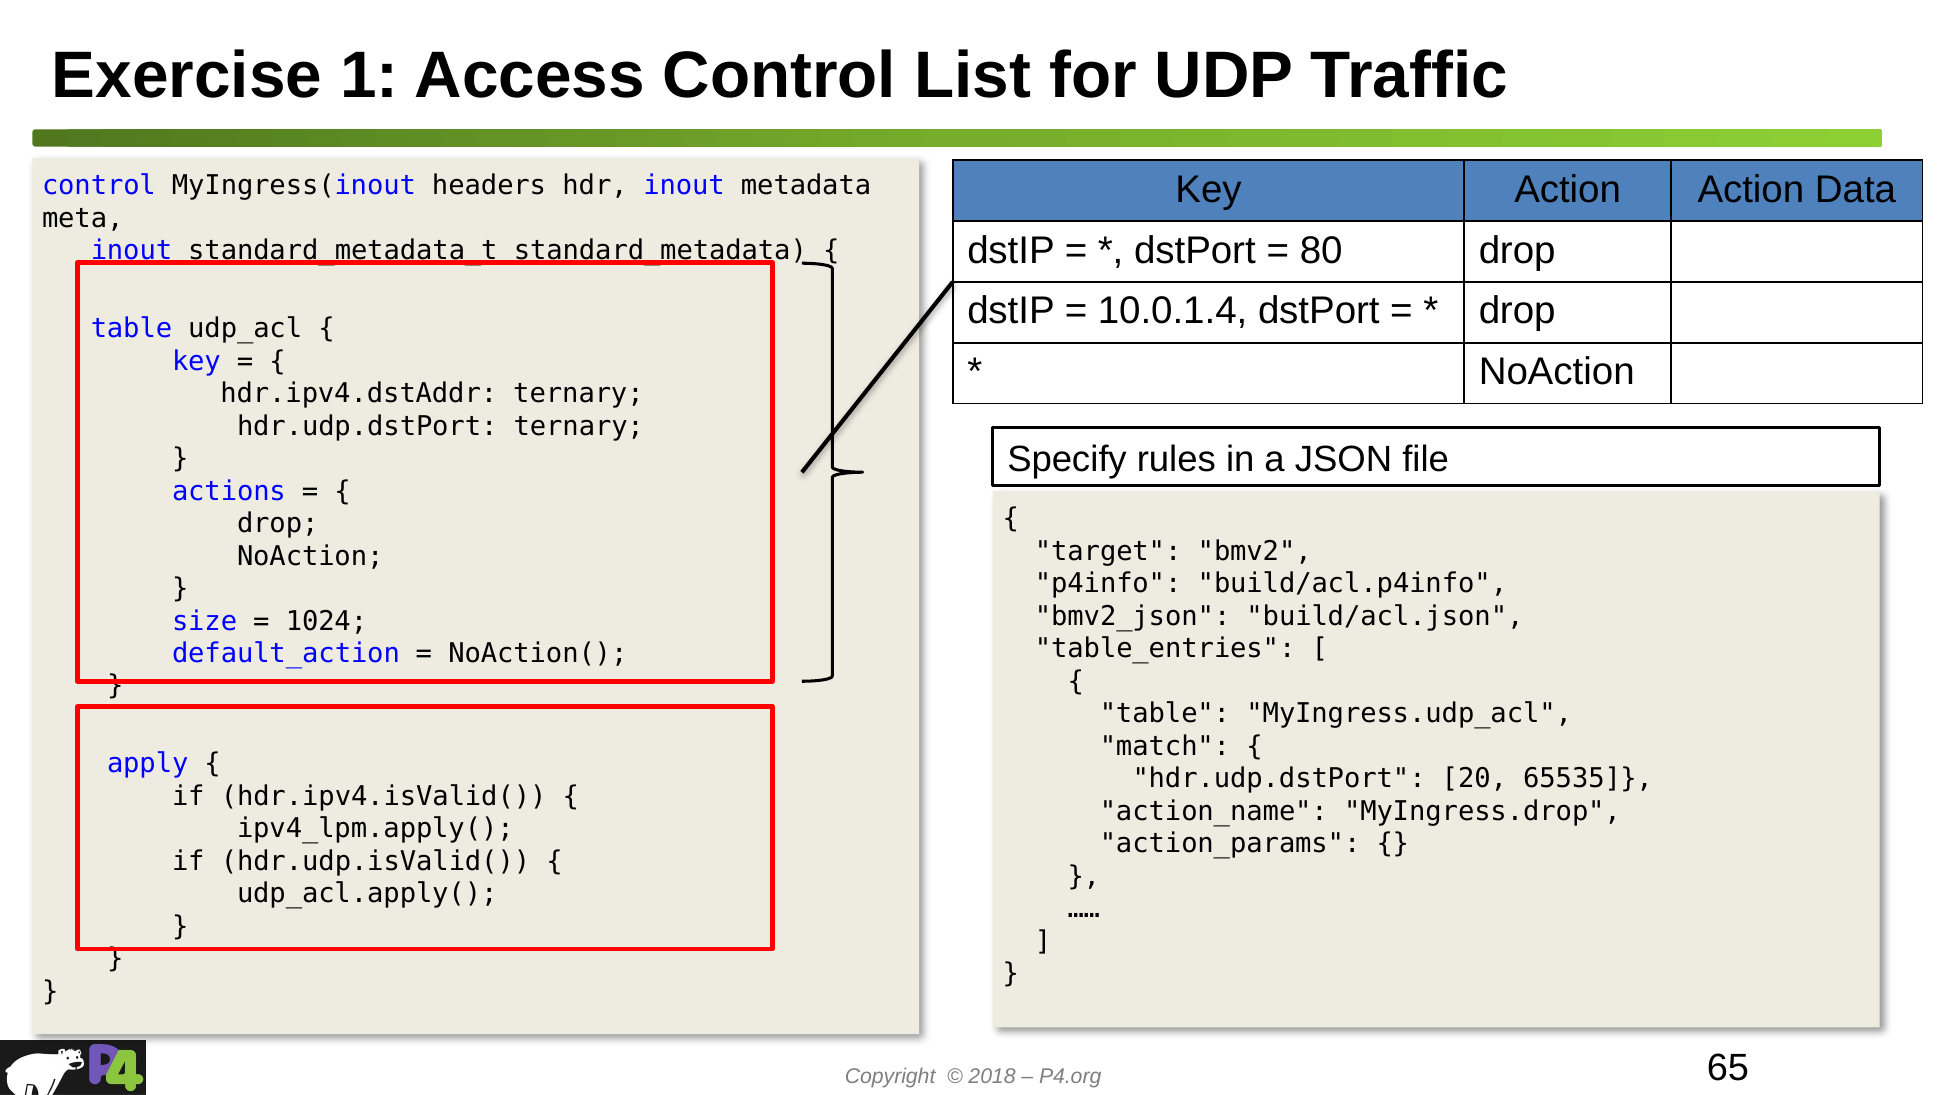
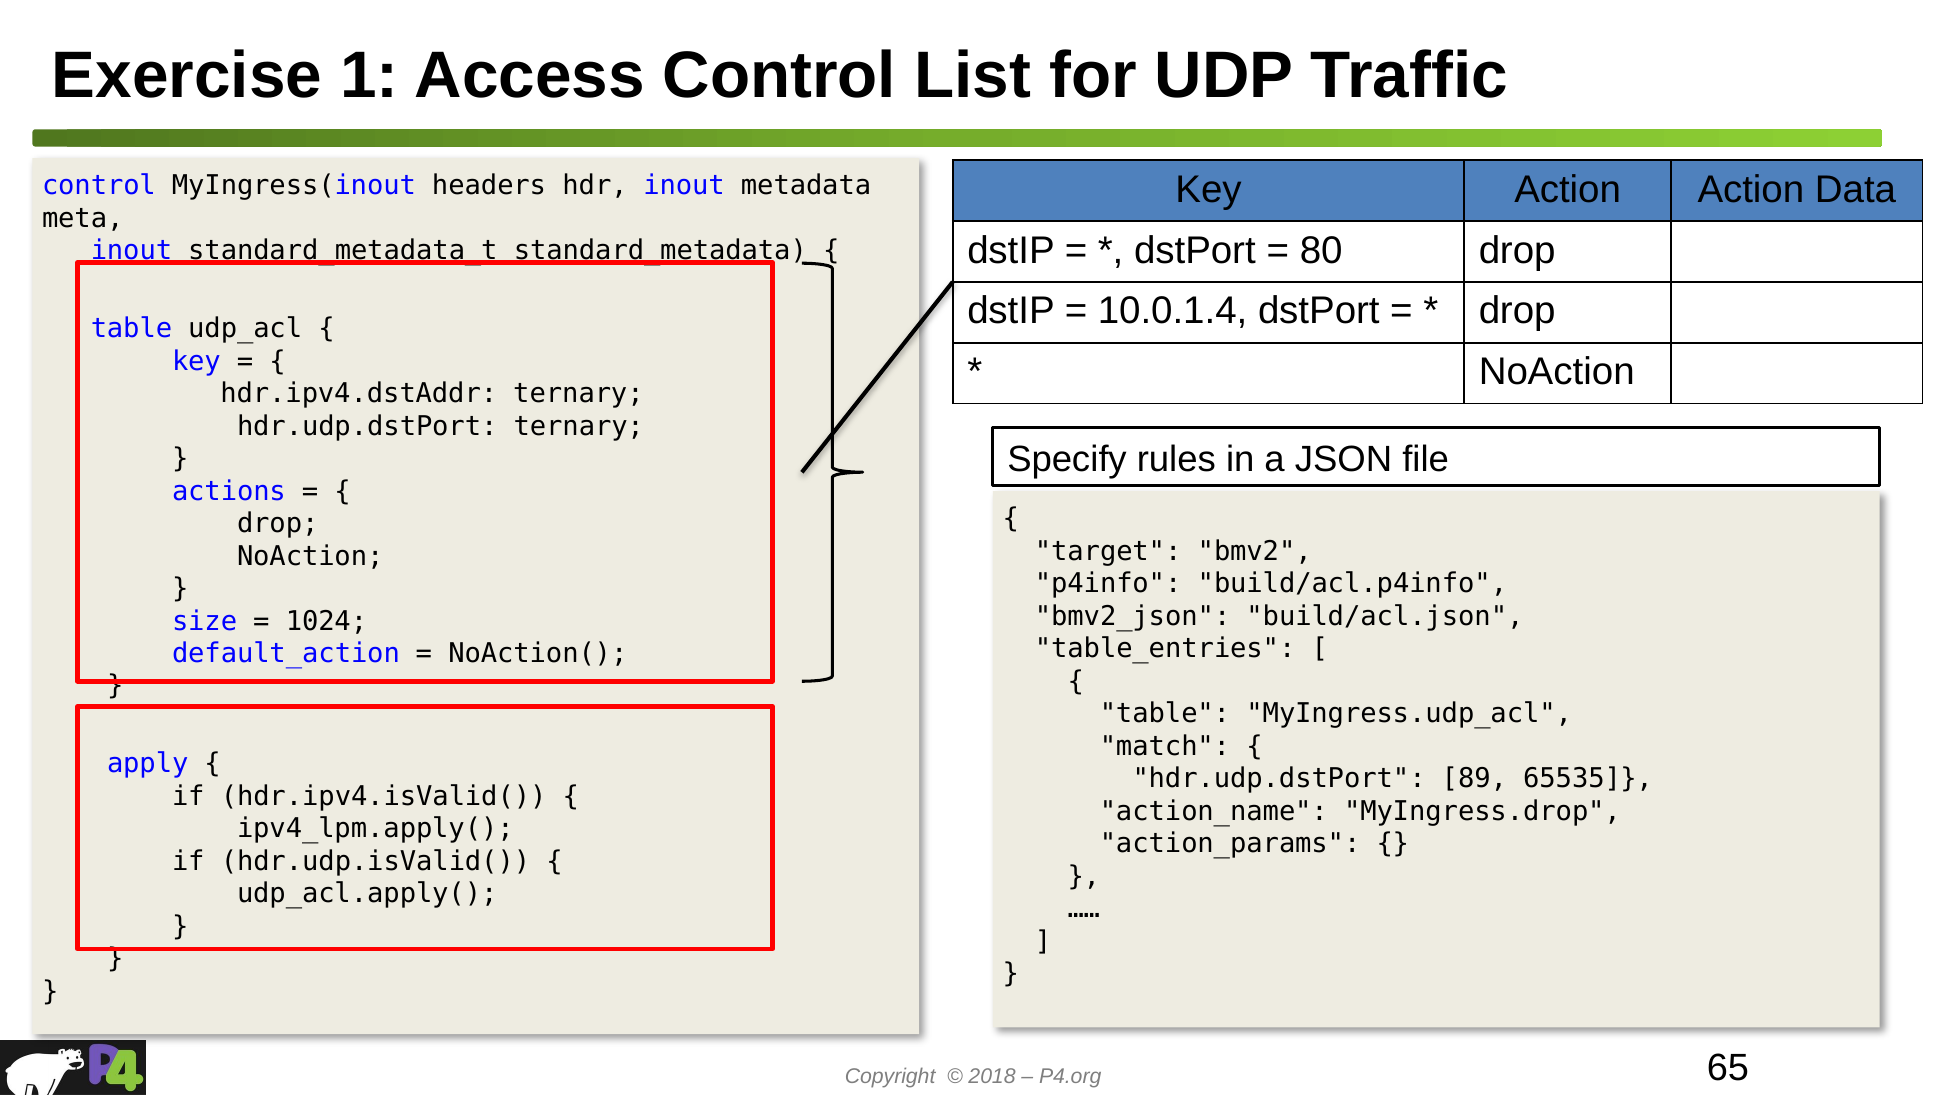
20: 20 -> 89 (1474, 779)
